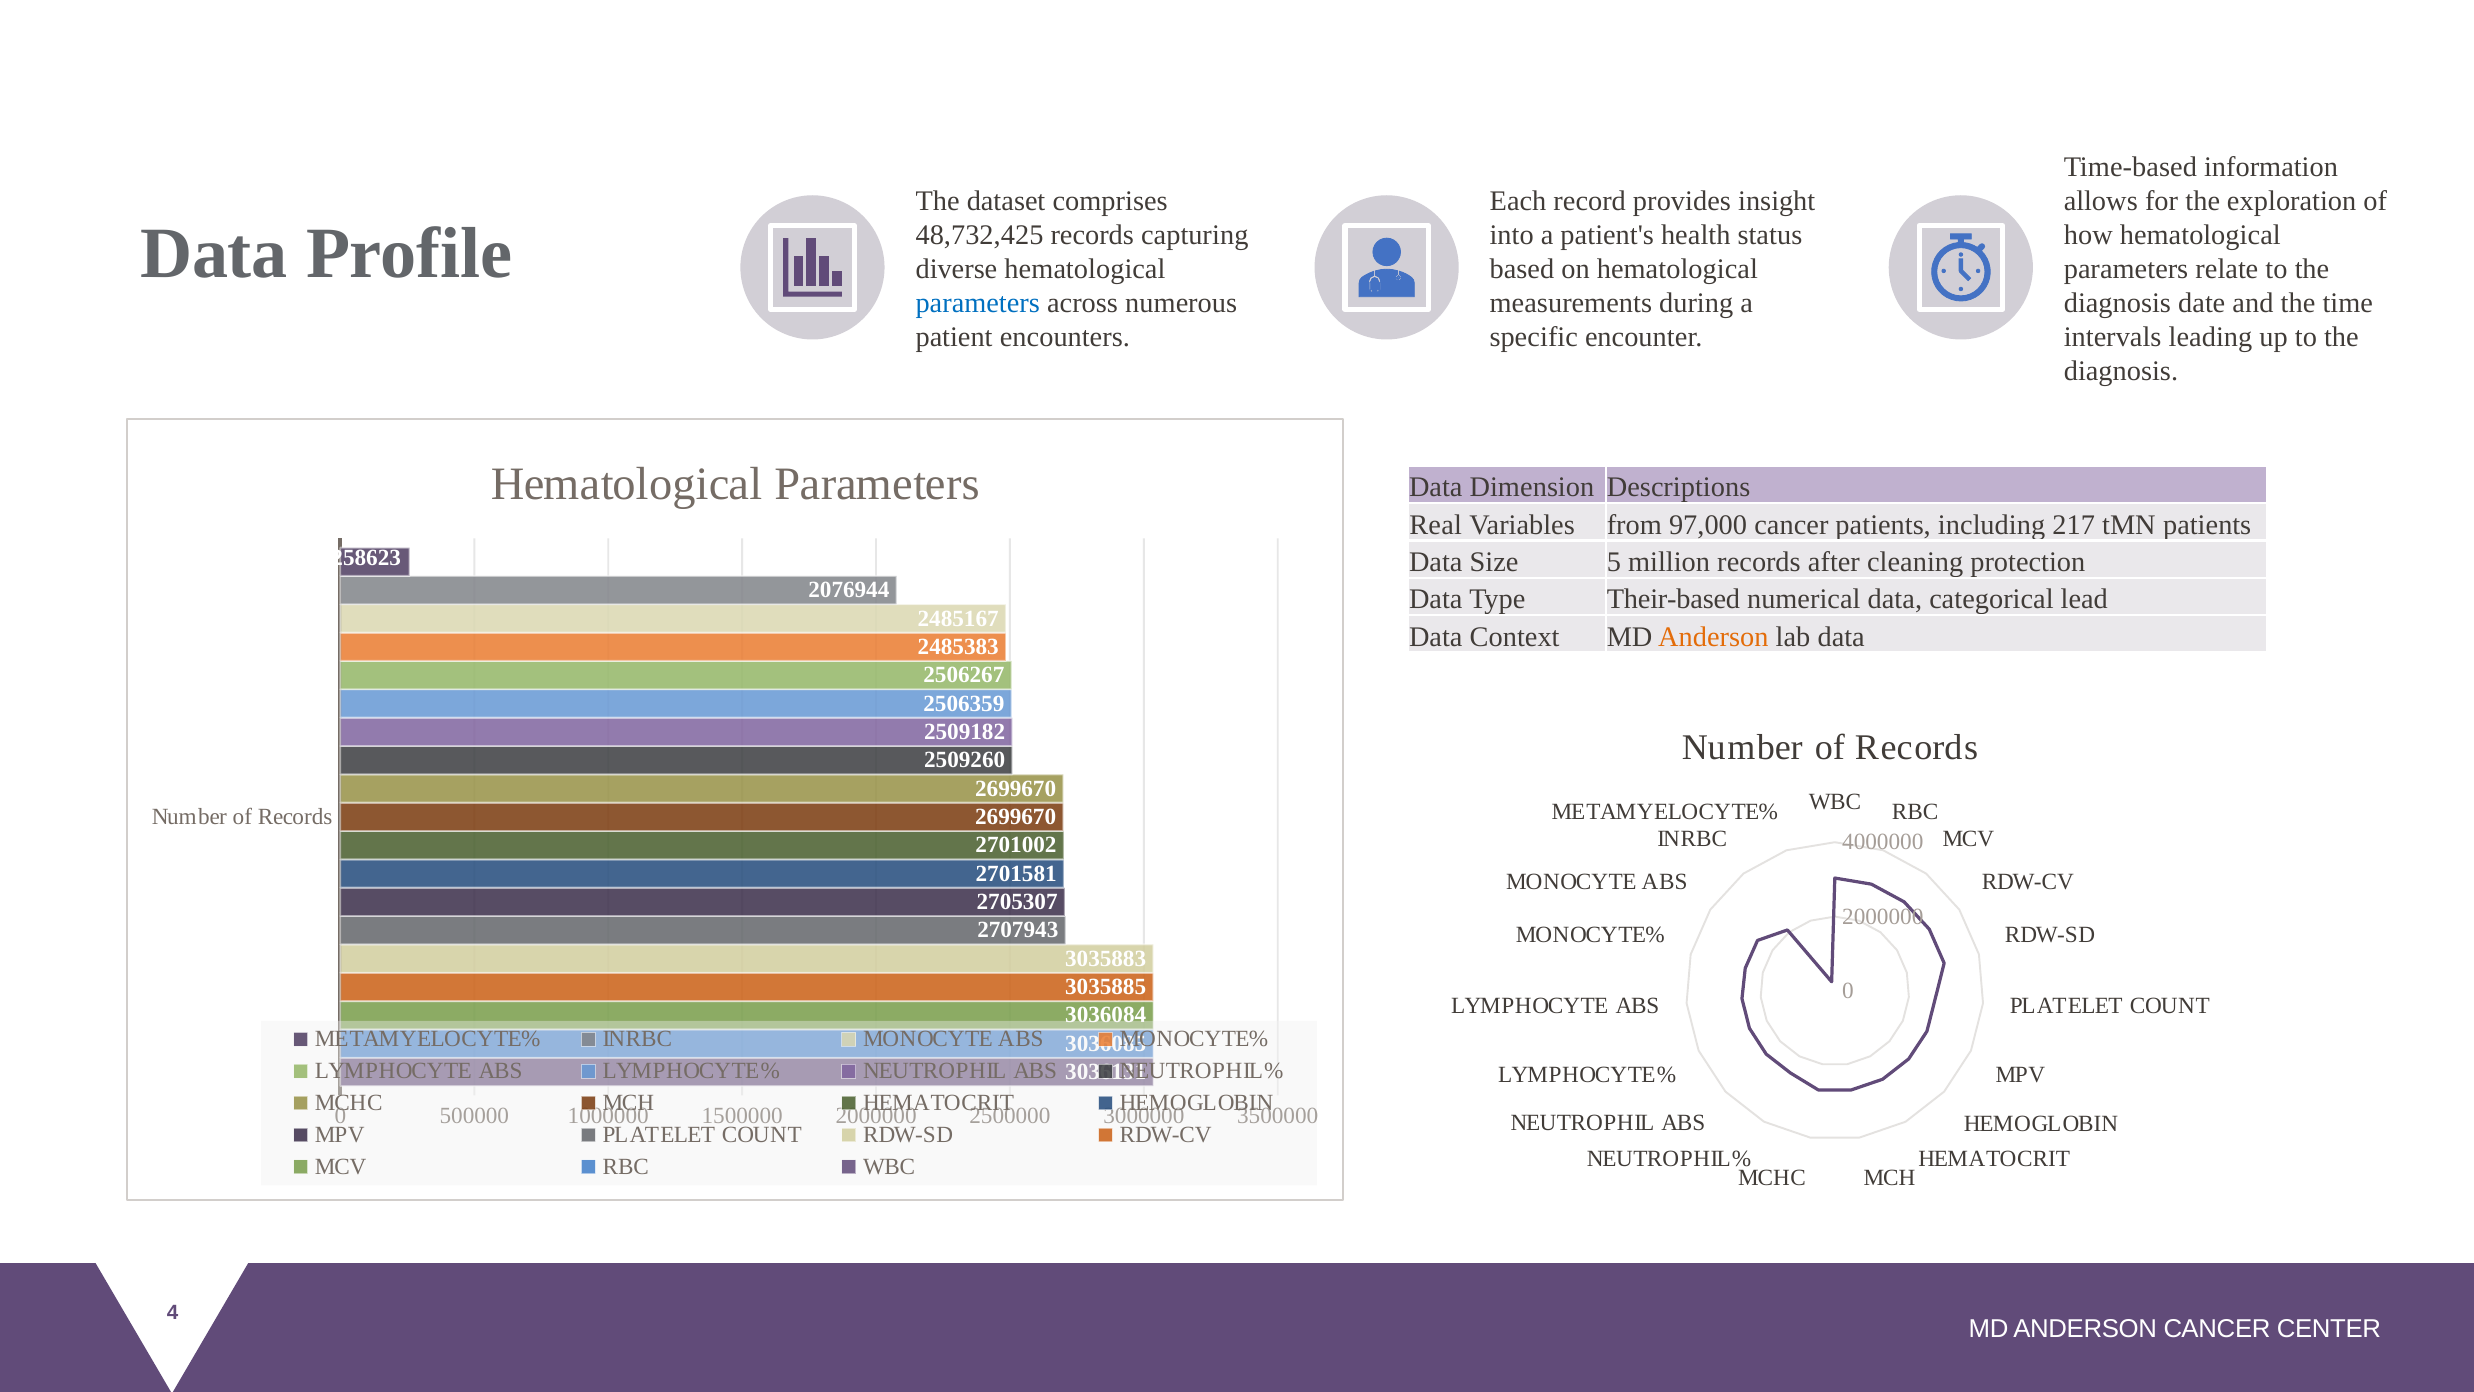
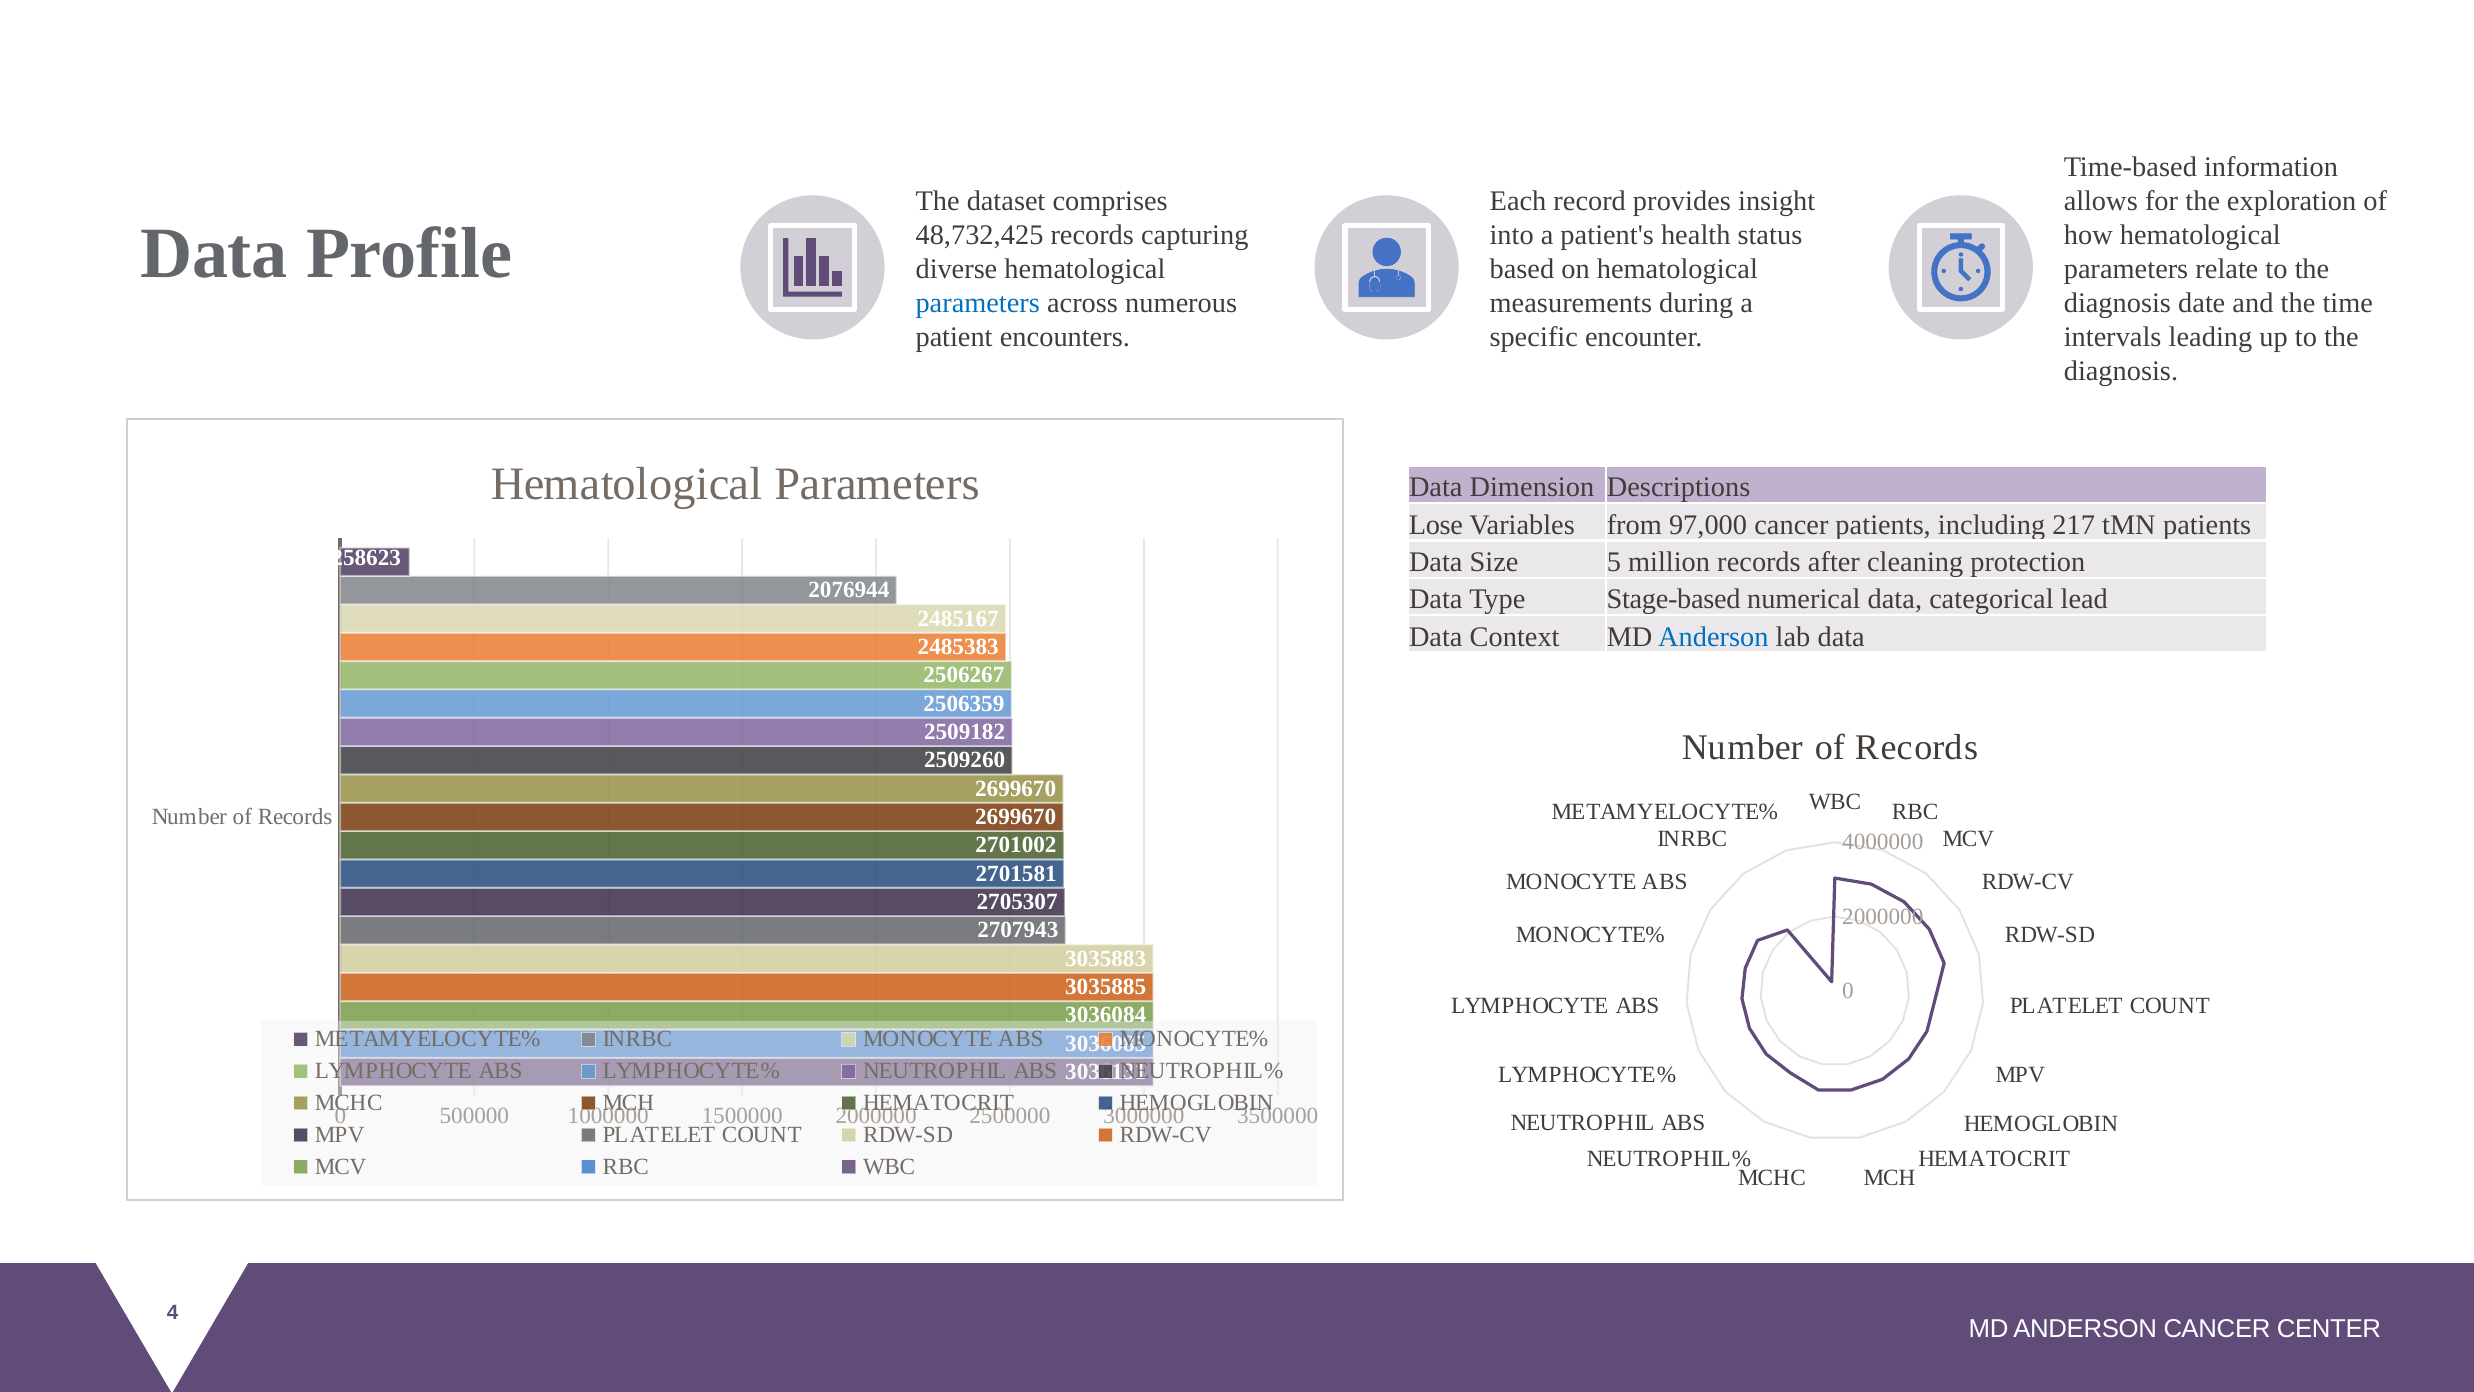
Real: Real -> Lose (1436, 525)
Their-based: Their-based -> Stage-based (1674, 599)
Anderson colour: orange -> blue (1713, 637)
